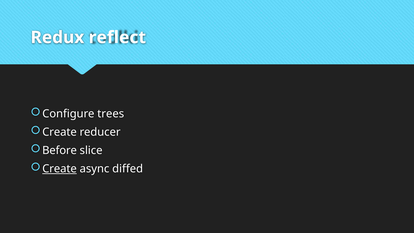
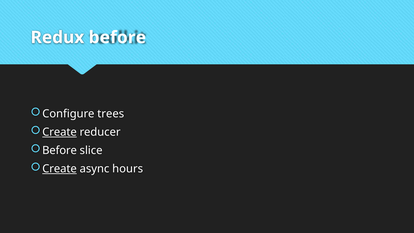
Redux reflect: reflect -> before (117, 37)
Create underline: none -> present (60, 132)
diffed: diffed -> hours (128, 169)
